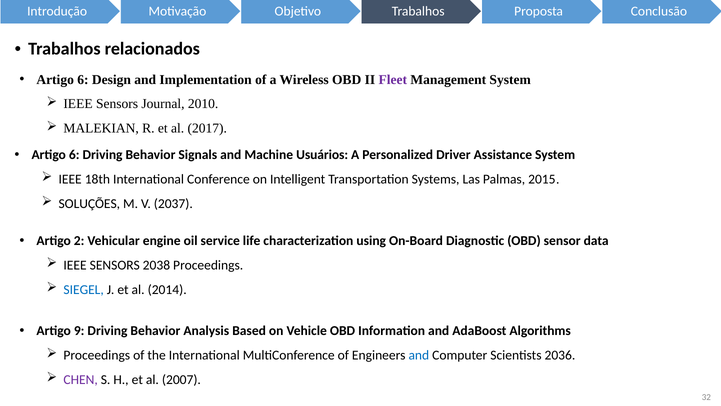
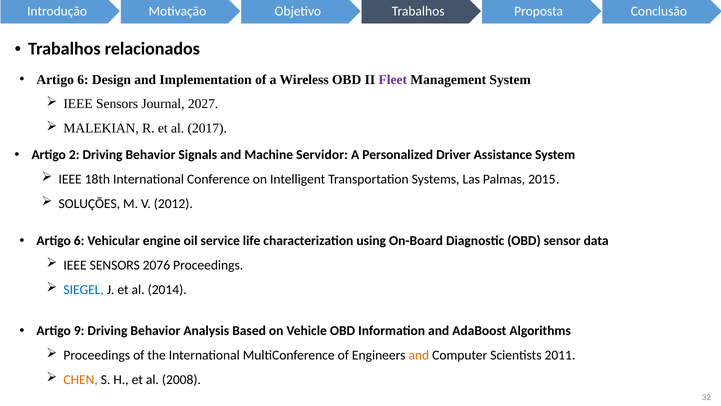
2010: 2010 -> 2027 (203, 104)
6: 6 -> 2 (74, 155)
Usuários: Usuários -> Servidor (322, 155)
2037: 2037 -> 2012 (173, 203)
2: 2 -> 6 (79, 241)
2038: 2038 -> 2076 (156, 265)
and colour: blue -> orange (419, 355)
2036: 2036 -> 2011 (560, 355)
CHEN colour: purple -> orange (81, 379)
2007: 2007 -> 2008 (181, 379)
